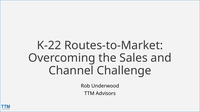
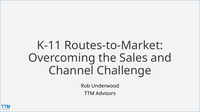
K-22: K-22 -> K-11 (49, 46)
